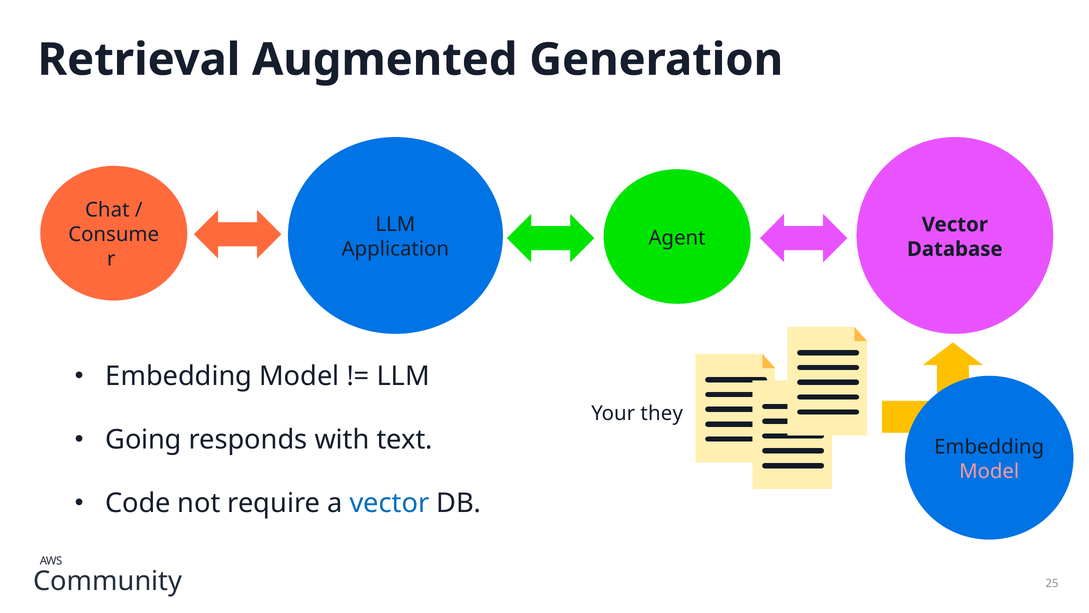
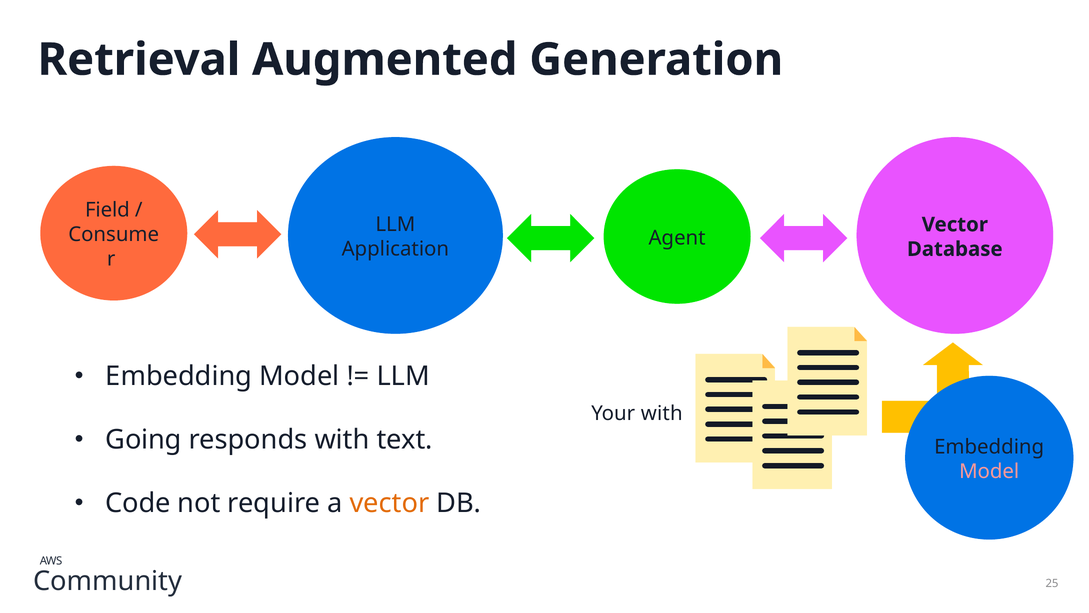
Chat: Chat -> Field (107, 210)
Your they: they -> with (662, 413)
vector colour: blue -> orange (389, 503)
